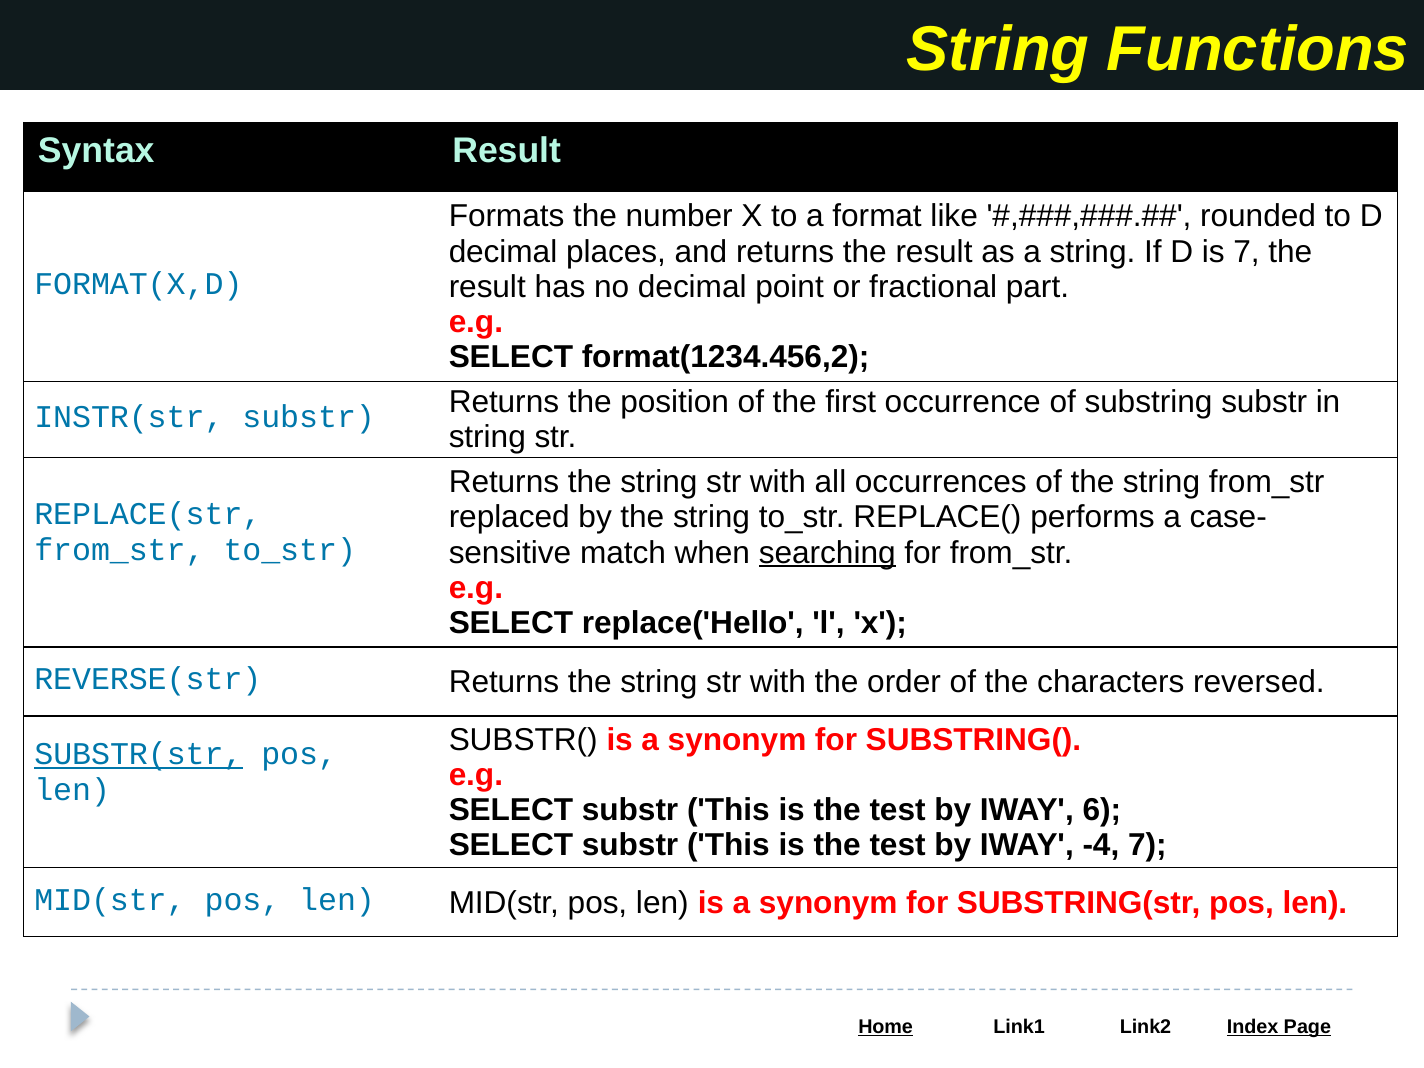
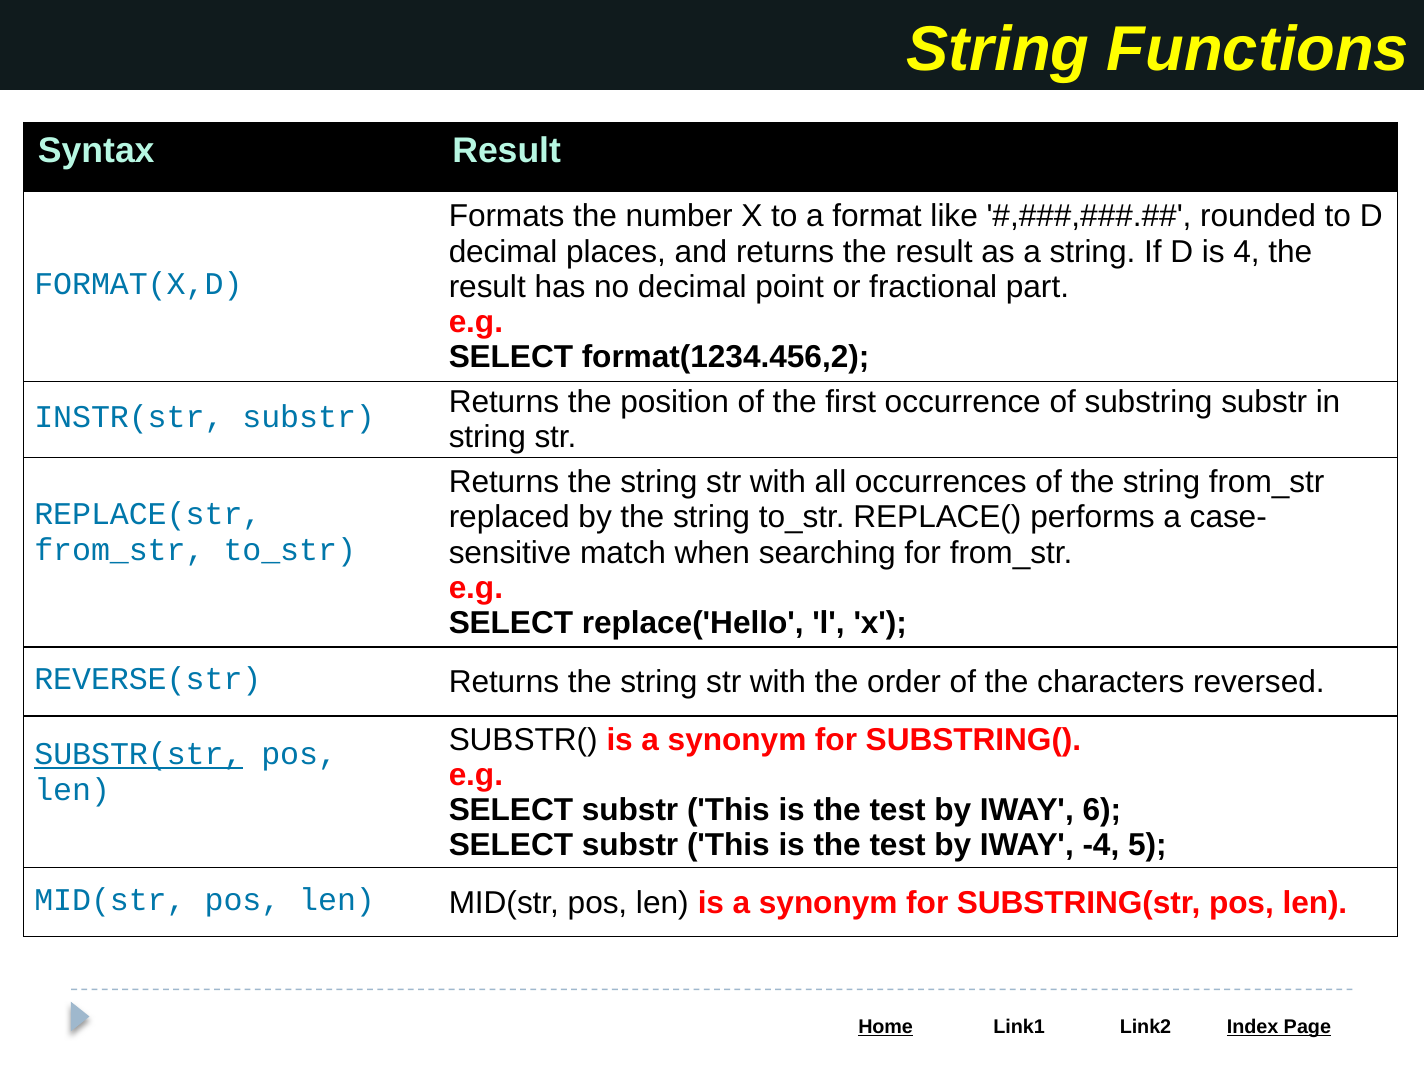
is 7: 7 -> 4 (1246, 252)
searching underline: present -> none (827, 553)
-4 7: 7 -> 5 (1147, 845)
